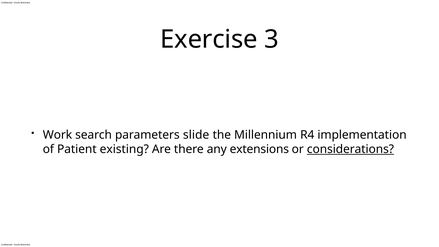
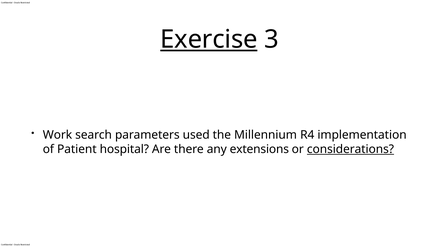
Exercise underline: none -> present (209, 40)
slide: slide -> used (196, 135)
existing: existing -> hospital (124, 149)
